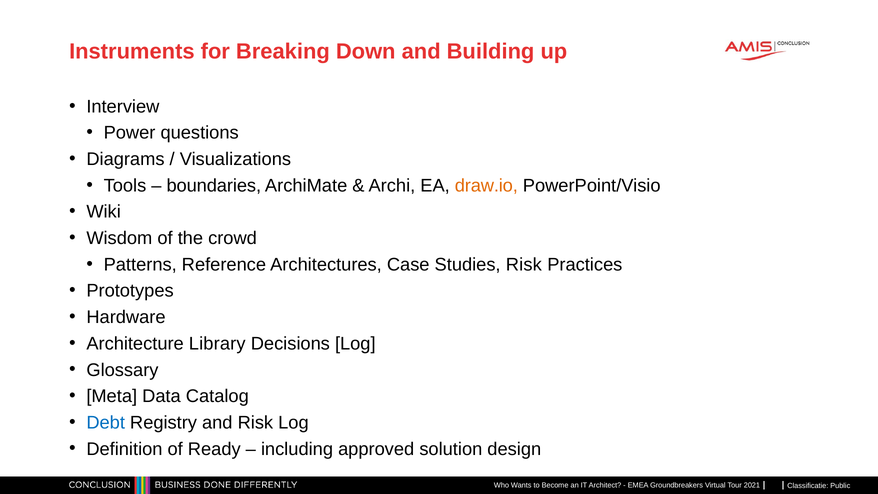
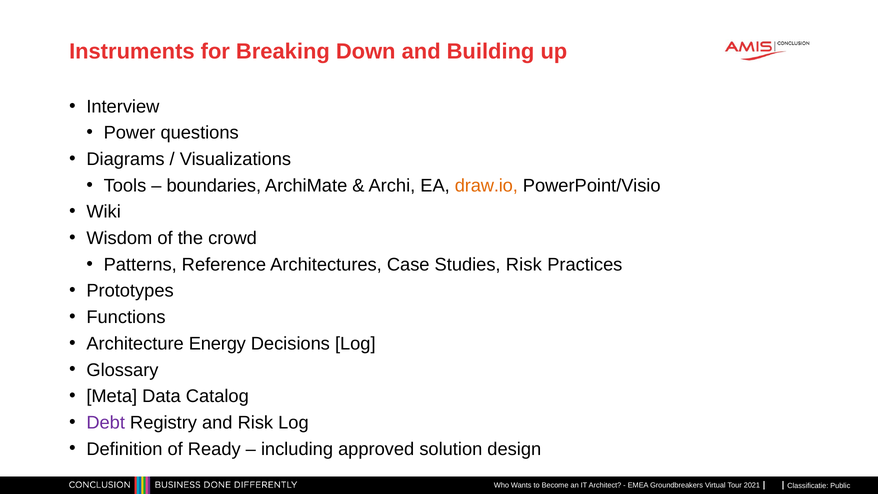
Hardware: Hardware -> Functions (126, 317)
Library: Library -> Energy (217, 344)
Debt colour: blue -> purple (106, 423)
